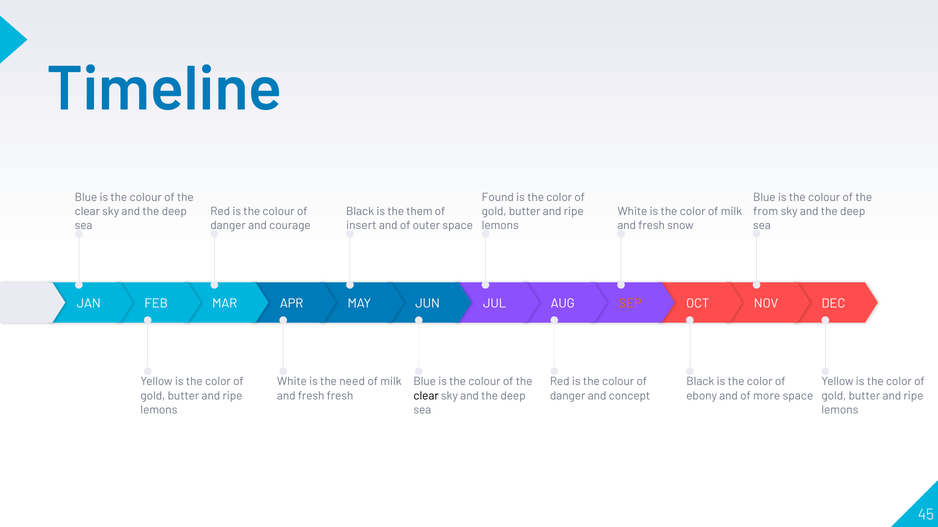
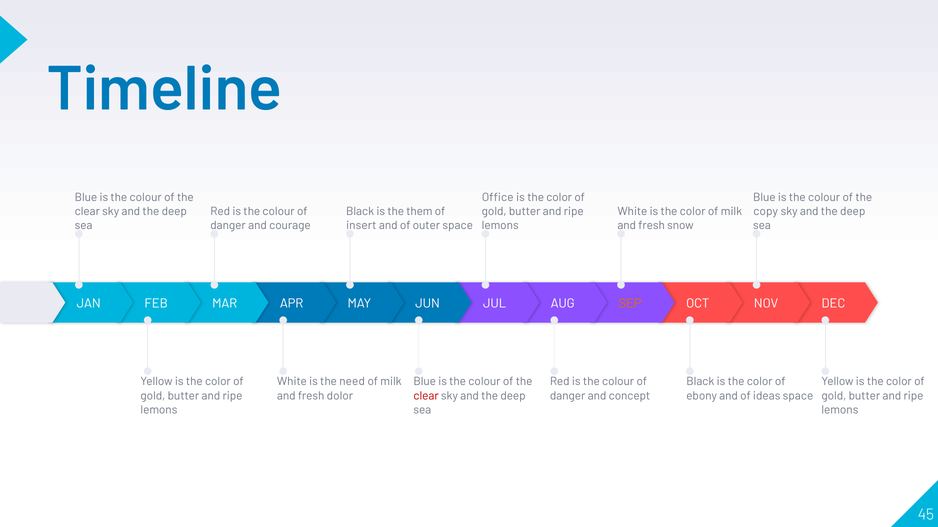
Found: Found -> Office (498, 197)
from: from -> copy (766, 212)
fresh fresh: fresh -> dolor (340, 396)
clear colour: black -> red (426, 396)
more: more -> ideas (767, 396)
